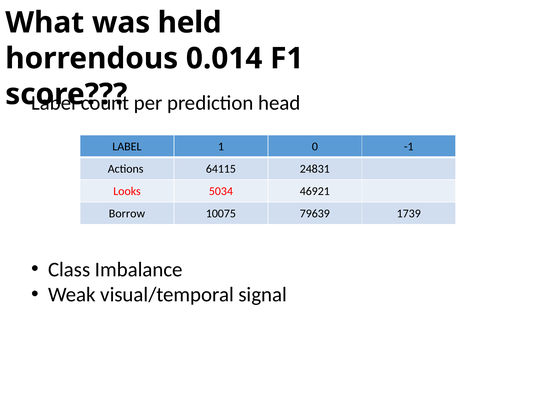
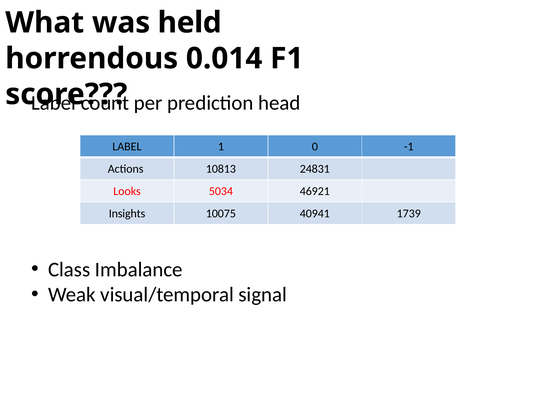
64115: 64115 -> 10813 (221, 169)
Borrow: Borrow -> Insights (127, 213)
79639: 79639 -> 40941 (315, 213)
